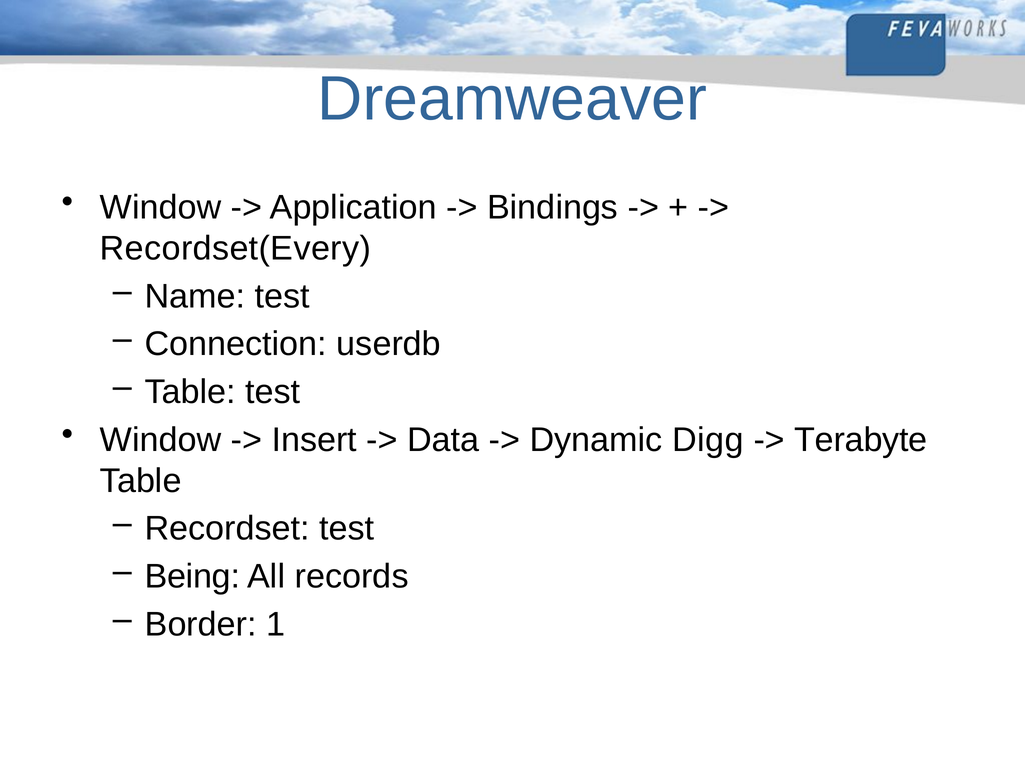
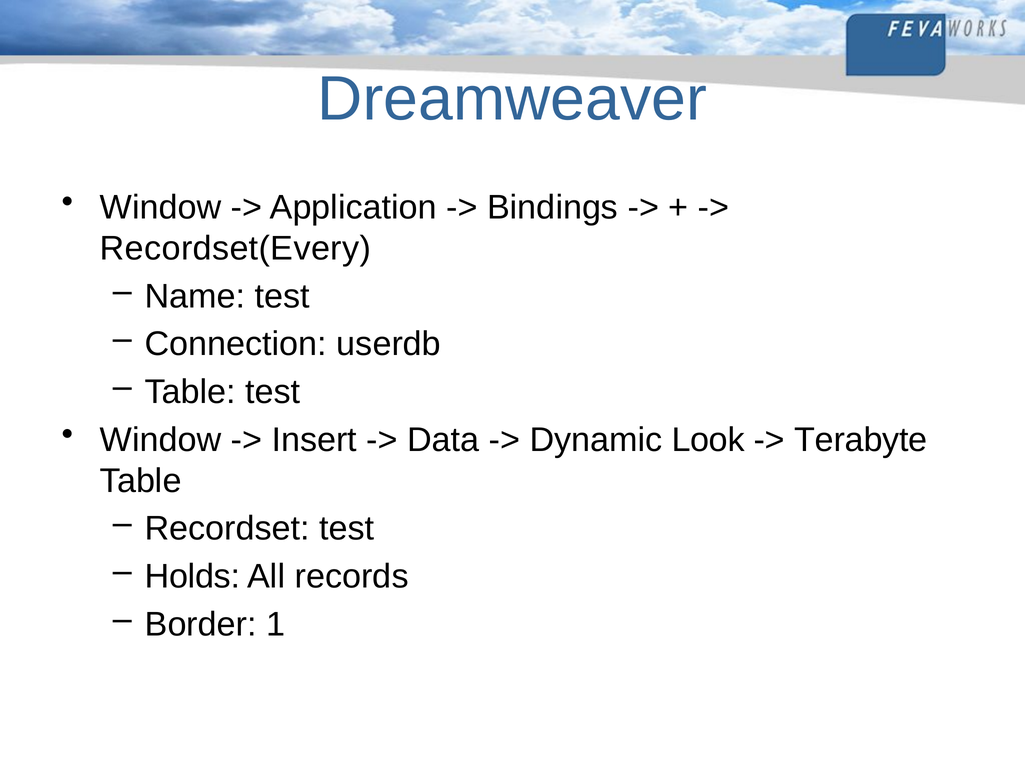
Digg: Digg -> Look (708, 440)
Being: Being -> Holds (192, 576)
